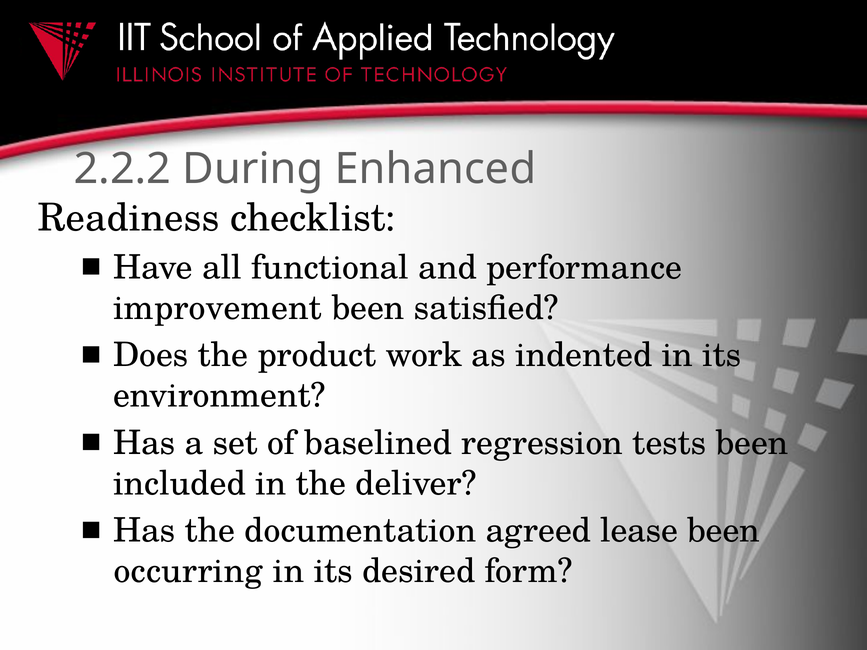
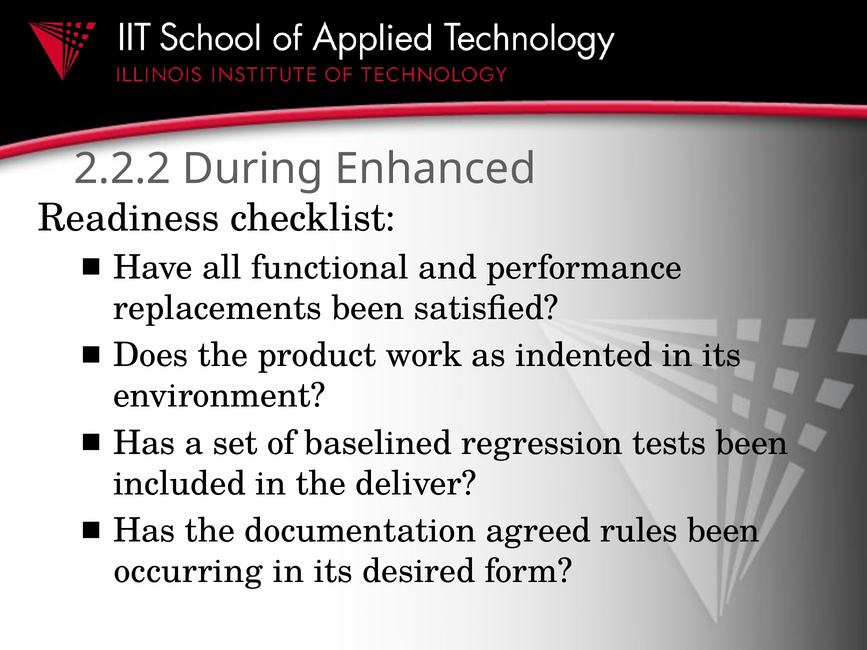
improvement: improvement -> replacements (218, 308)
lease: lease -> rules (639, 531)
